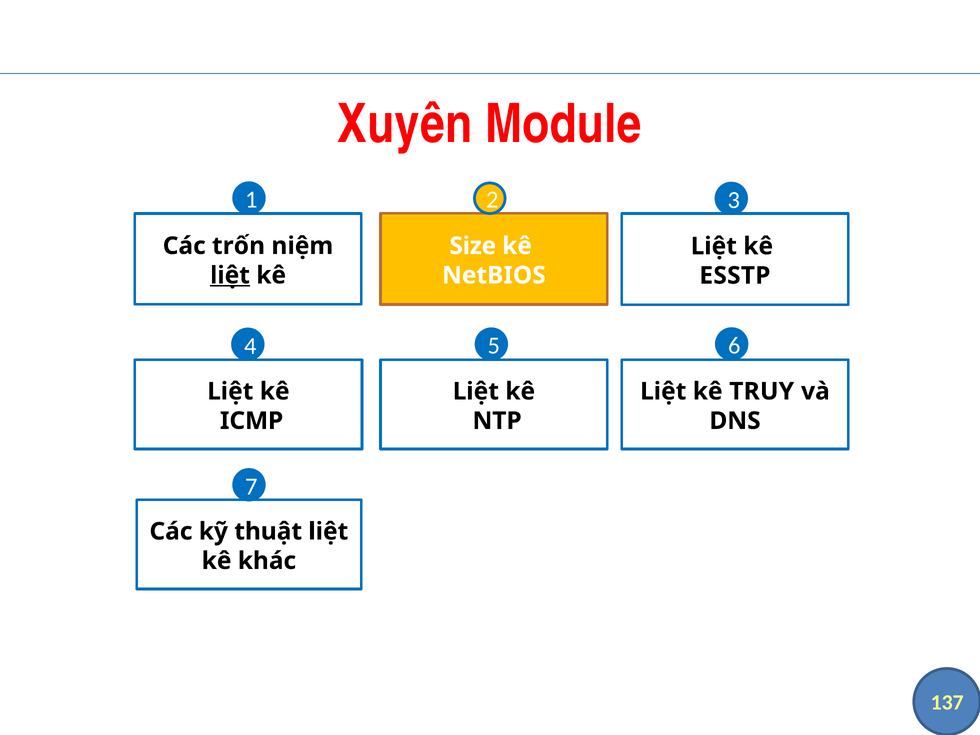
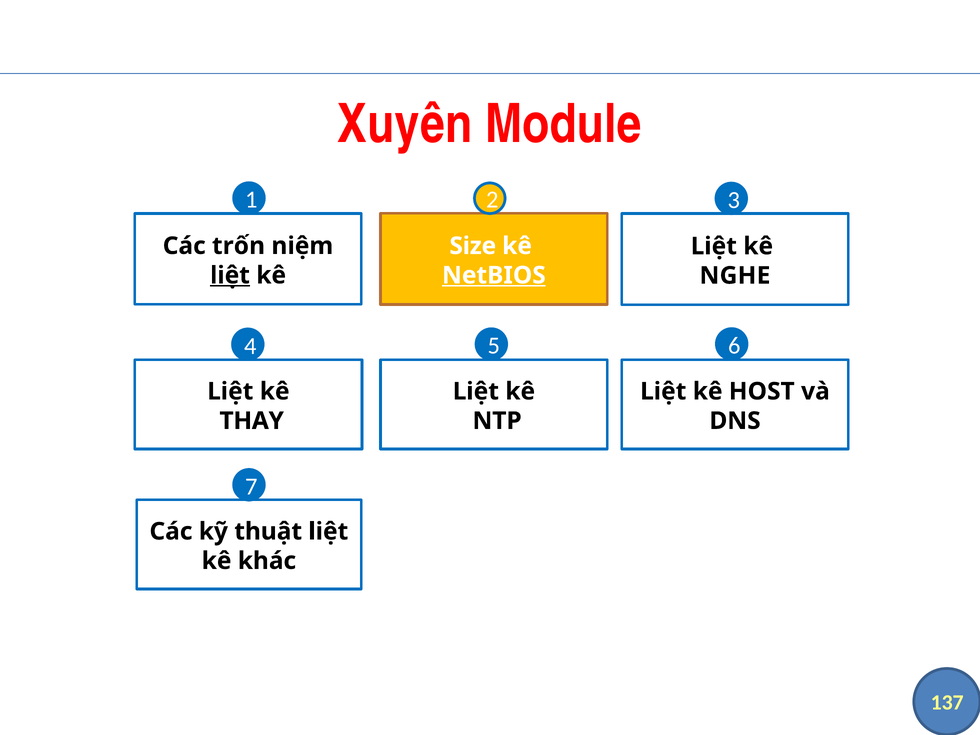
NetBIOS underline: none -> present (494, 275)
ESSTP: ESSTP -> NGHE (735, 276)
TRUY: TRUY -> HOST (762, 391)
ICMP: ICMP -> THAY (252, 421)
